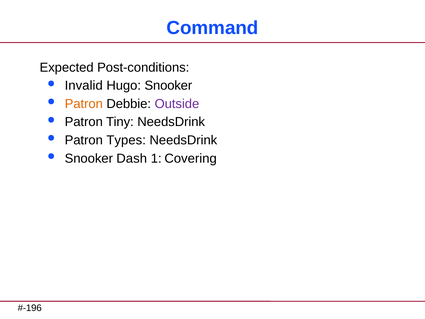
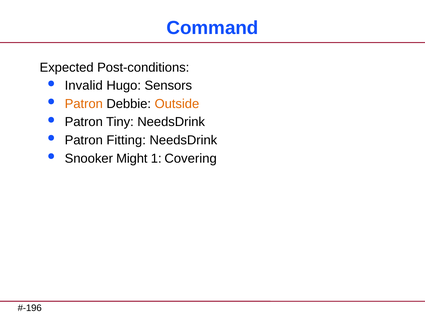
Hugo Snooker: Snooker -> Sensors (168, 86)
Outside colour: purple -> orange (177, 104)
Types: Types -> Fitting (126, 140)
Dash: Dash -> Might (132, 158)
